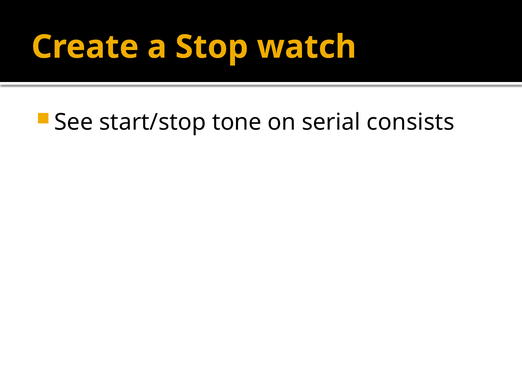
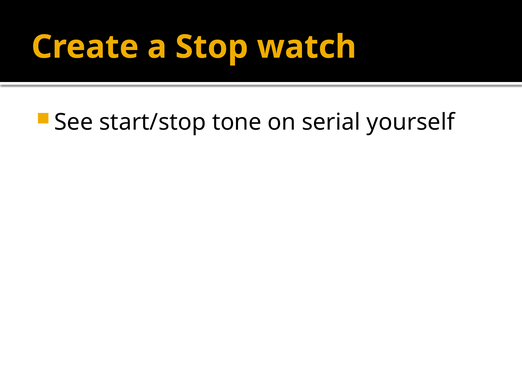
consists: consists -> yourself (411, 122)
